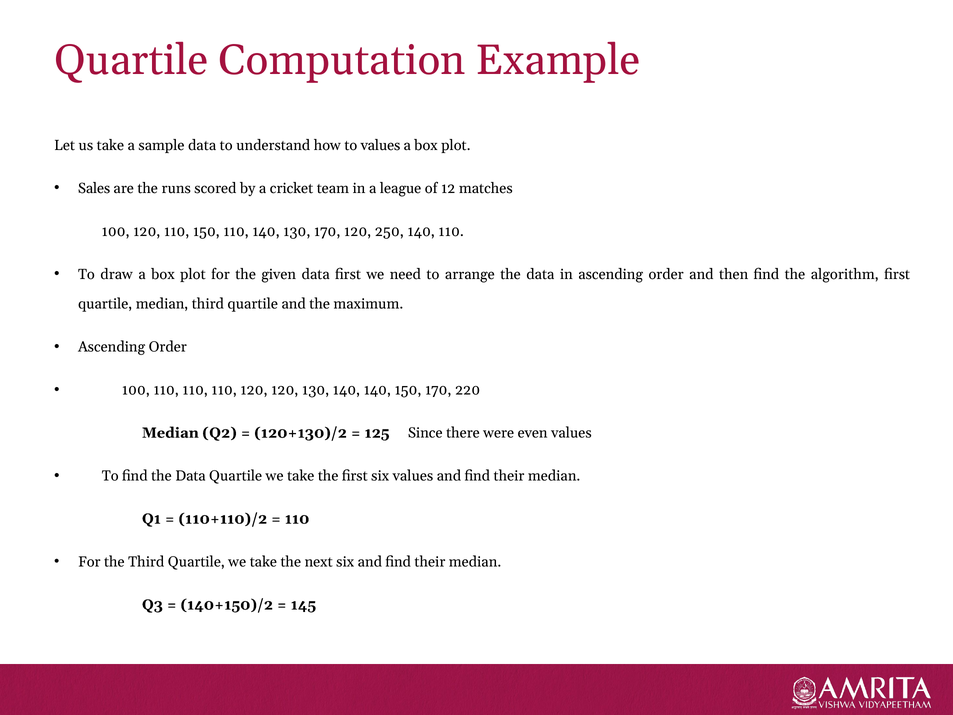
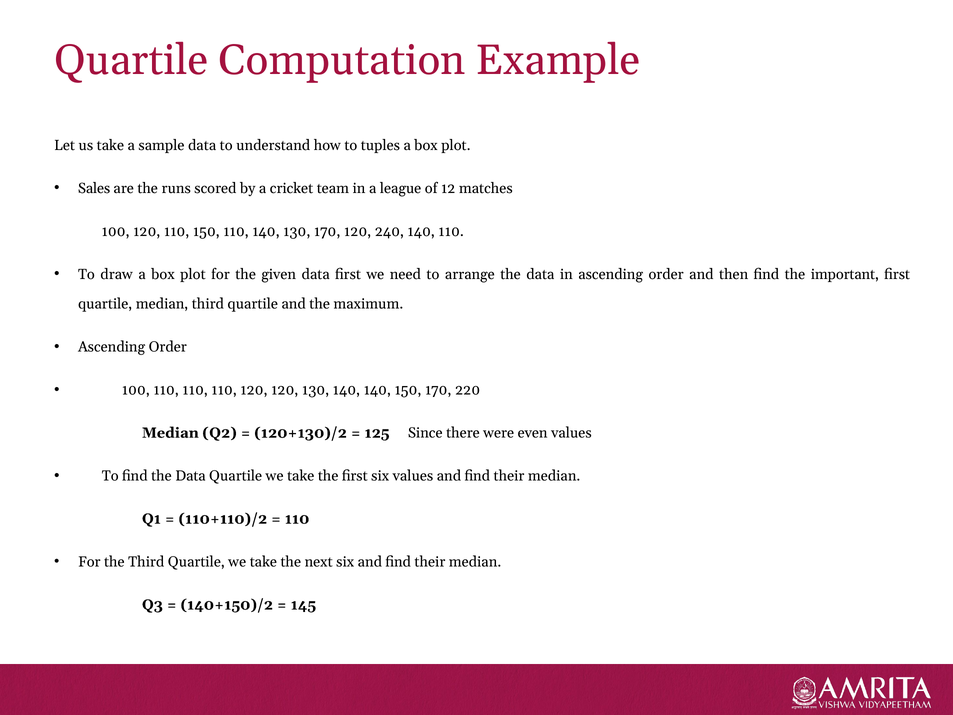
to values: values -> tuples (380, 145)
250: 250 -> 240 (389, 231)
algorithm: algorithm -> important (845, 274)
